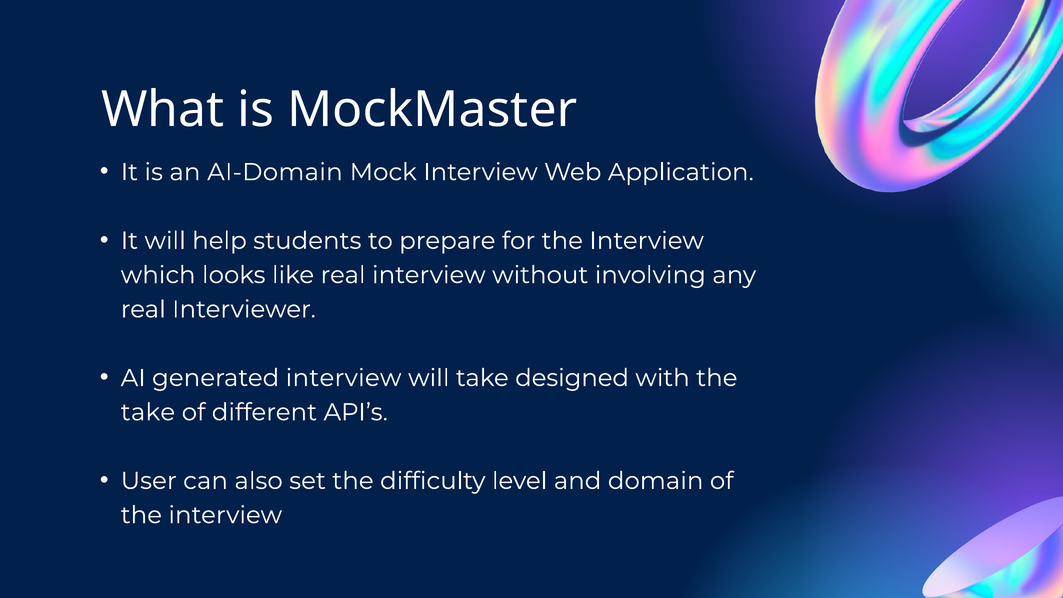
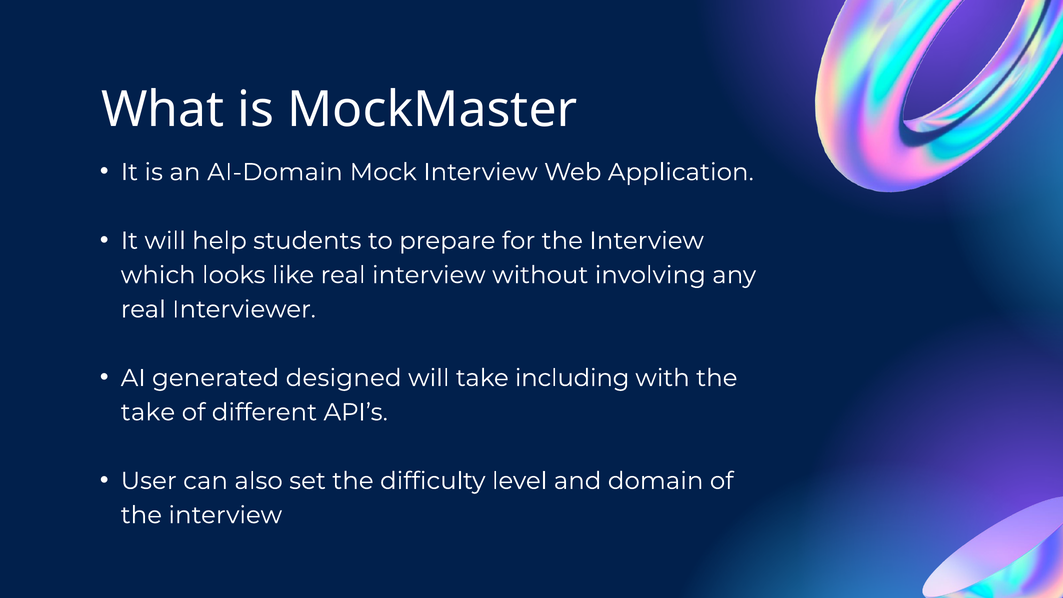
generated interview: interview -> designed (344, 378)
designed: designed -> including (572, 378)
